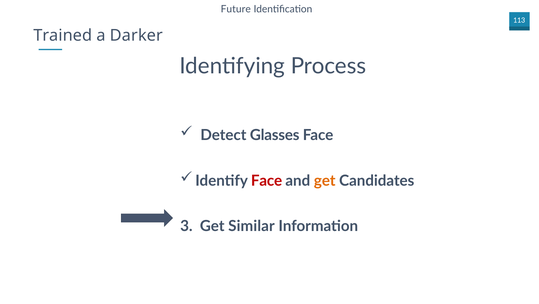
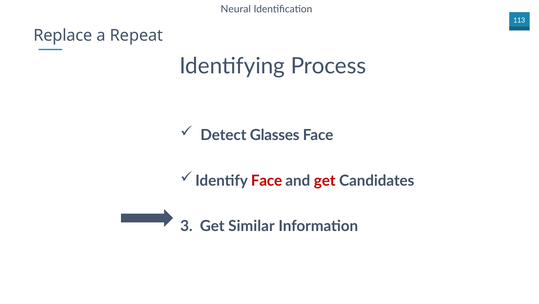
Future: Future -> Neural (236, 9)
Trained: Trained -> Replace (63, 35)
Darker: Darker -> Repeat (136, 35)
get colour: orange -> red (325, 180)
